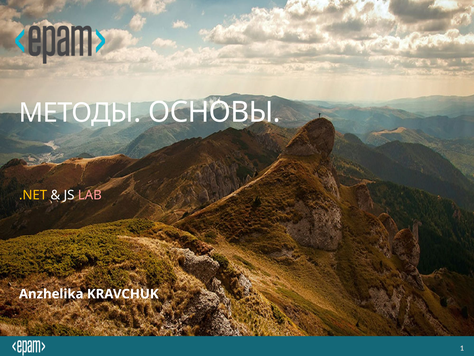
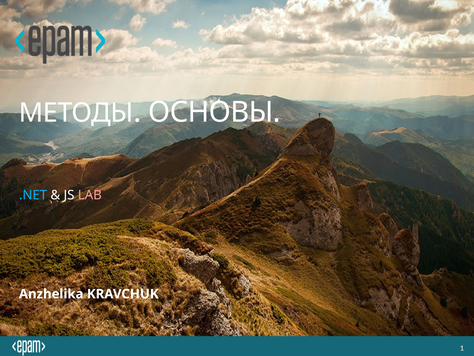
.NET colour: yellow -> light blue (33, 195)
